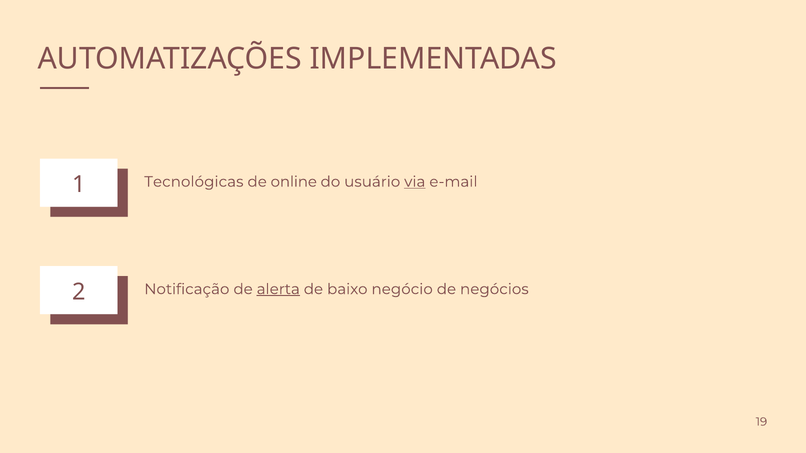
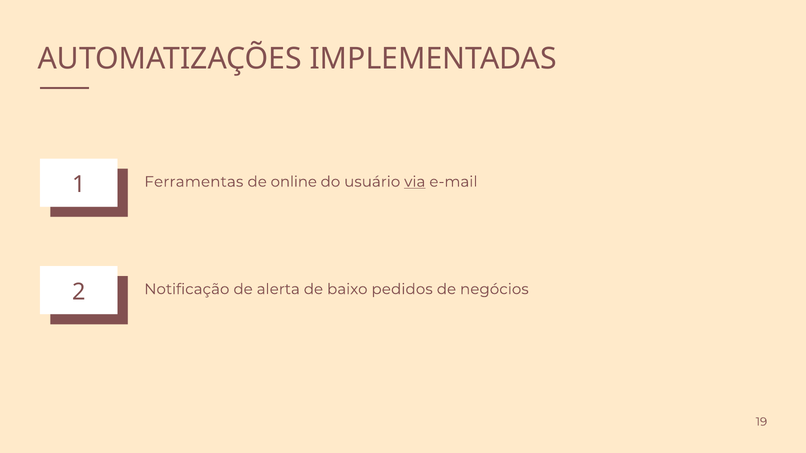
Tecnológicas: Tecnológicas -> Ferramentas (194, 182)
alerta underline: present -> none (278, 289)
negócio: negócio -> pedidos (402, 289)
